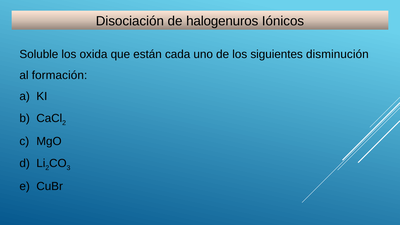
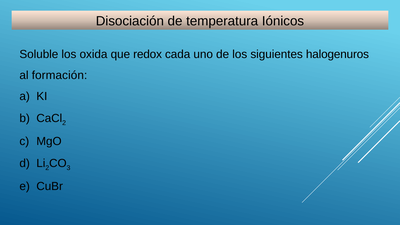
halogenuros: halogenuros -> temperatura (222, 21)
están: están -> redox (148, 54)
disminución: disminución -> halogenuros (337, 54)
